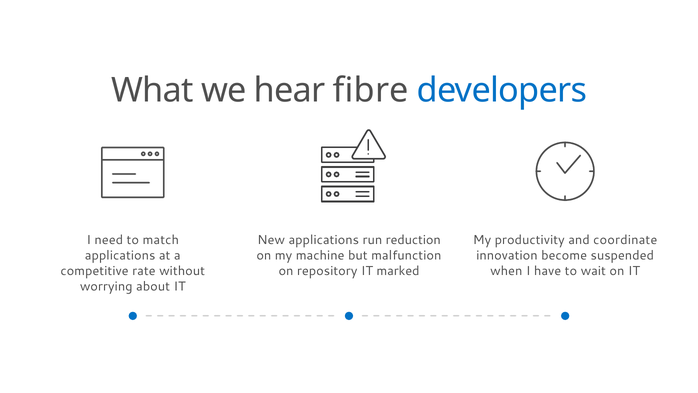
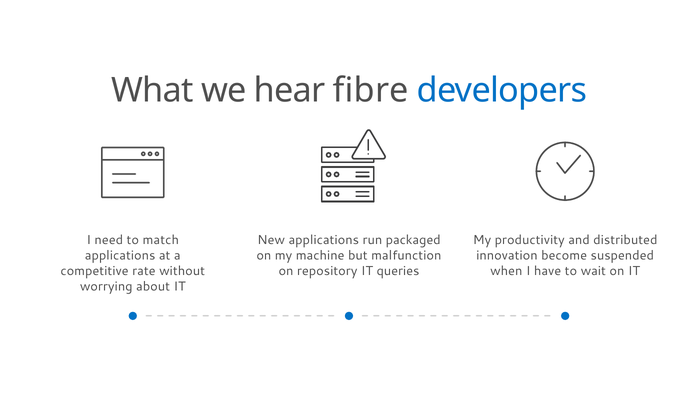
reduction: reduction -> packaged (413, 240)
coordinate: coordinate -> distributed (625, 240)
marked: marked -> queries (398, 271)
